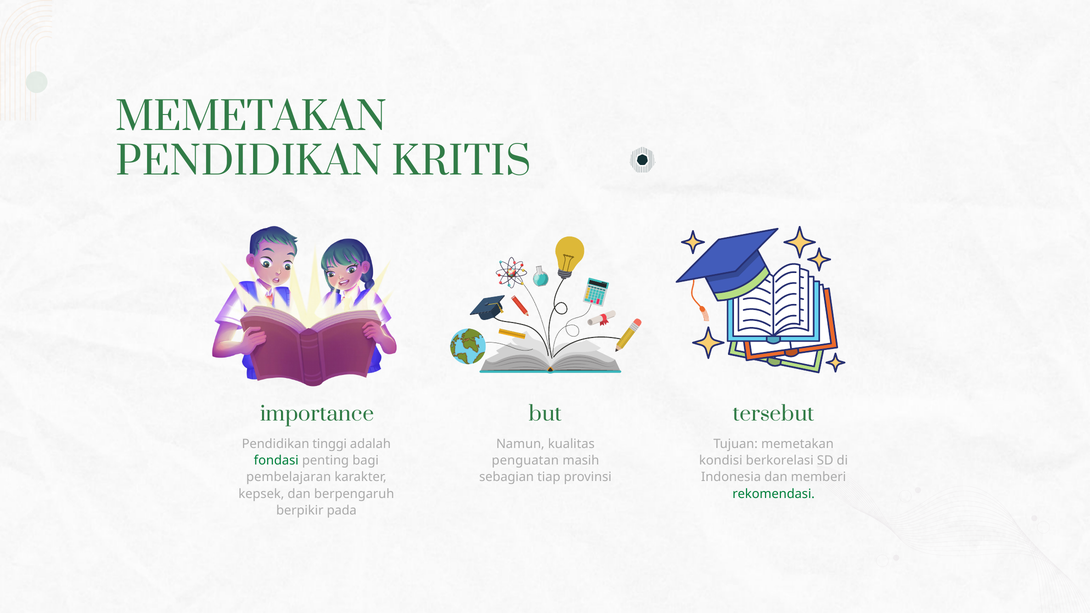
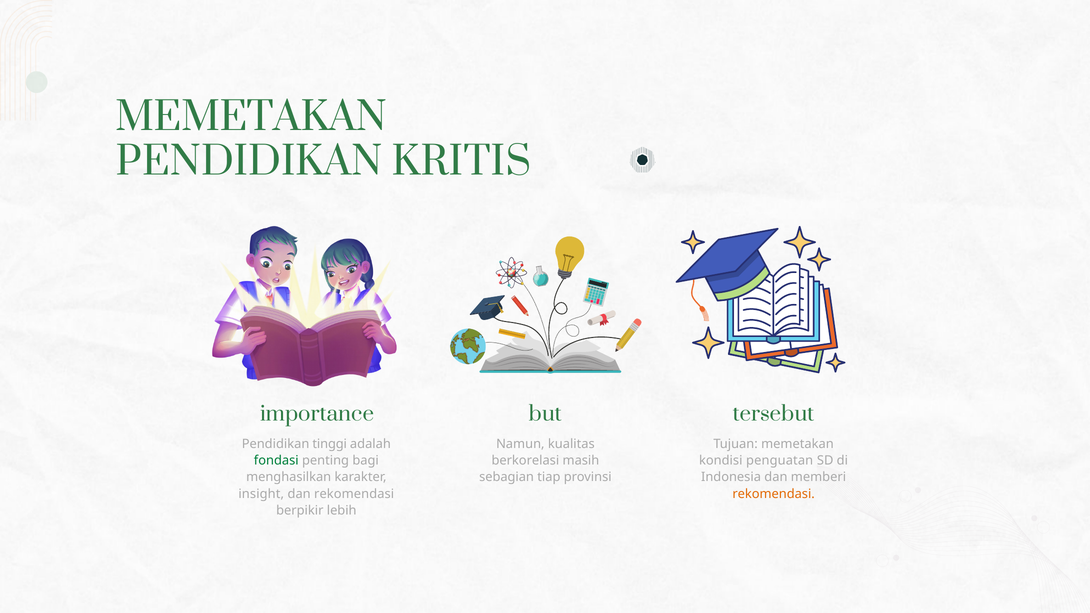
penguatan: penguatan -> berkorelasi (525, 461)
berkorelasi: berkorelasi -> penguatan (780, 461)
pembelajaran: pembelajaran -> menghasilkan (289, 477)
kepsek: kepsek -> insight (261, 494)
dan berpengaruh: berpengaruh -> rekomendasi (354, 494)
rekomendasi colour: green -> orange (774, 494)
pada: pada -> lebih (342, 511)
